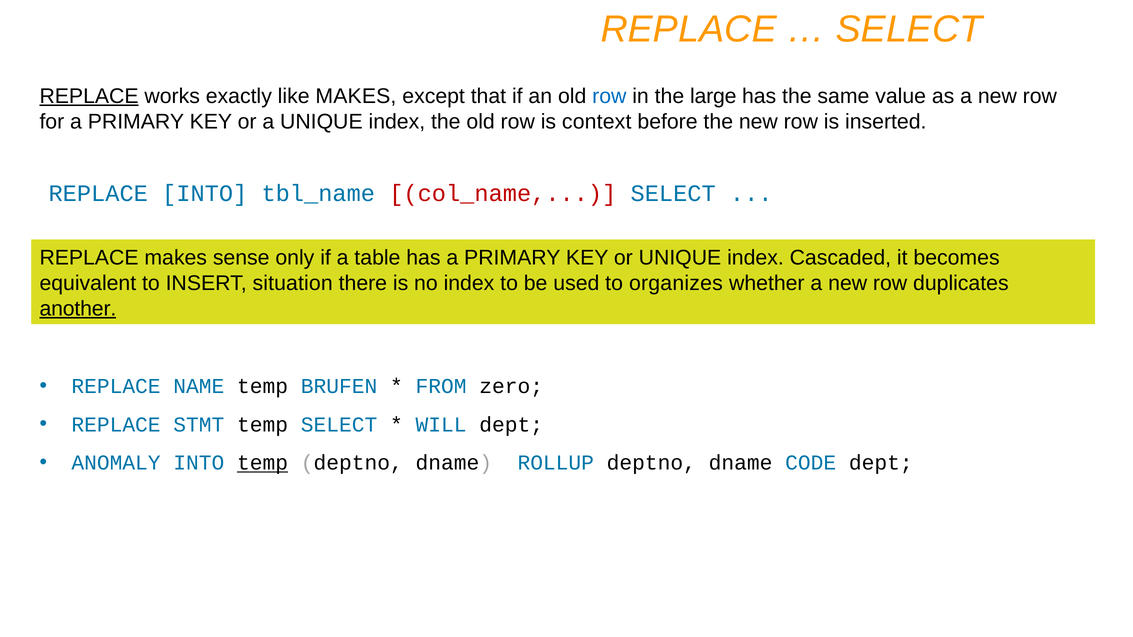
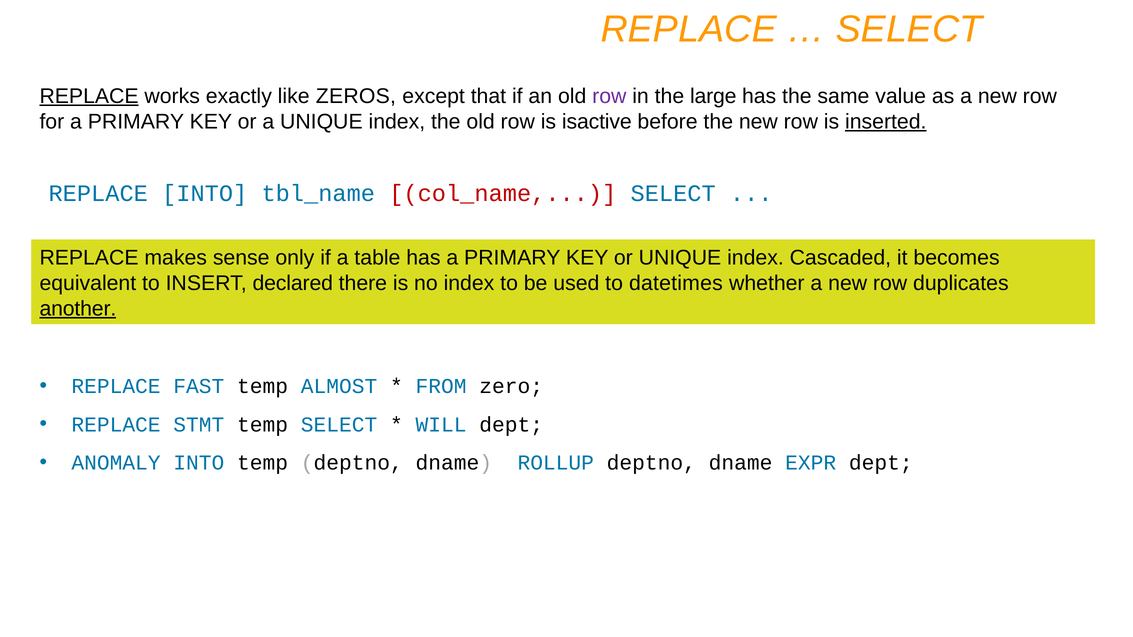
like MAKES: MAKES -> ZEROS (356, 96)
row colour: blue -> purple (609, 96)
context: context -> isactive (597, 122)
inserted underline: none -> present (886, 122)
situation: situation -> declared (293, 283)
organizes: organizes -> datetimes (676, 283)
NAME: NAME -> FAST (199, 387)
BRUFEN: BRUFEN -> ALMOST (339, 387)
temp underline: present -> none (263, 463)
CODE: CODE -> EXPR (811, 463)
